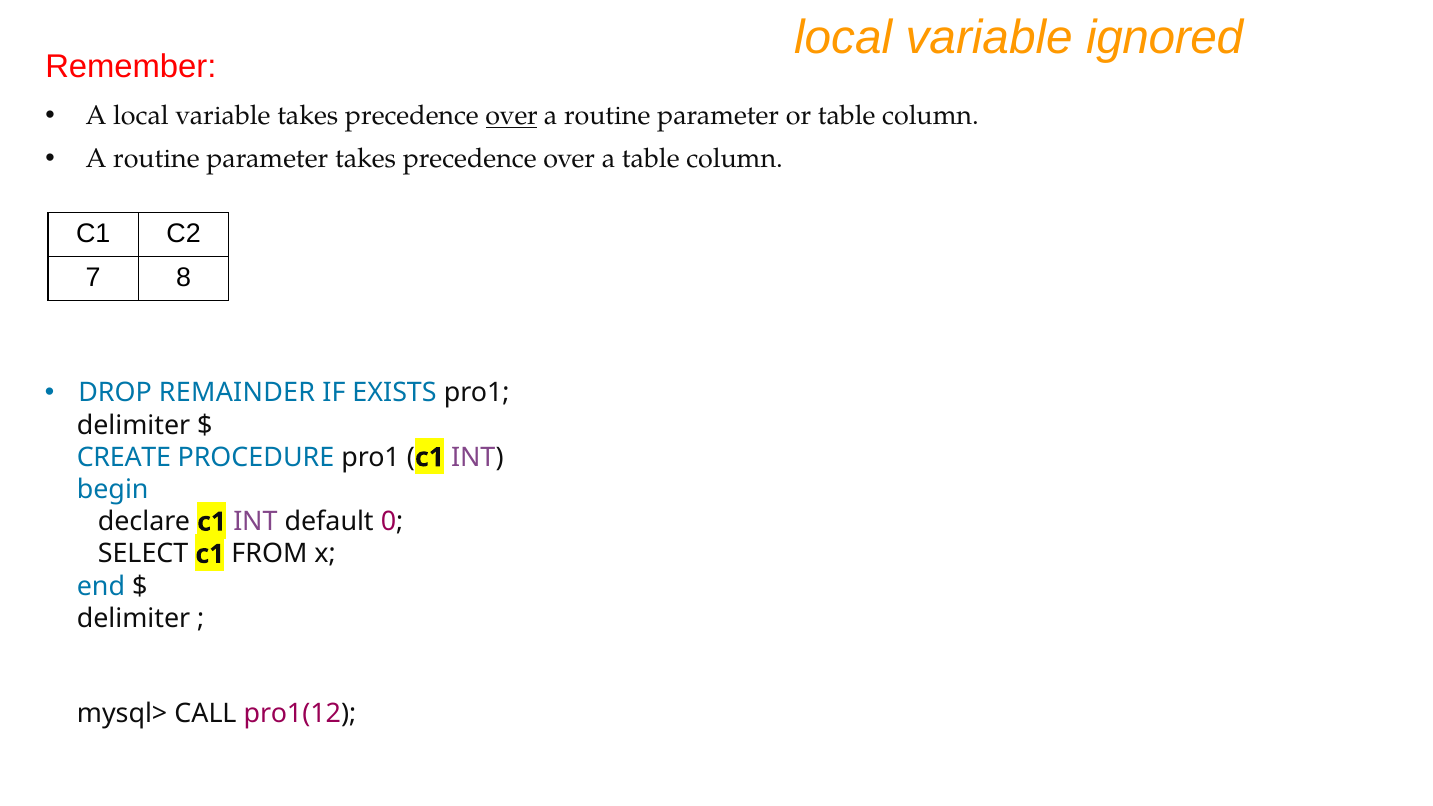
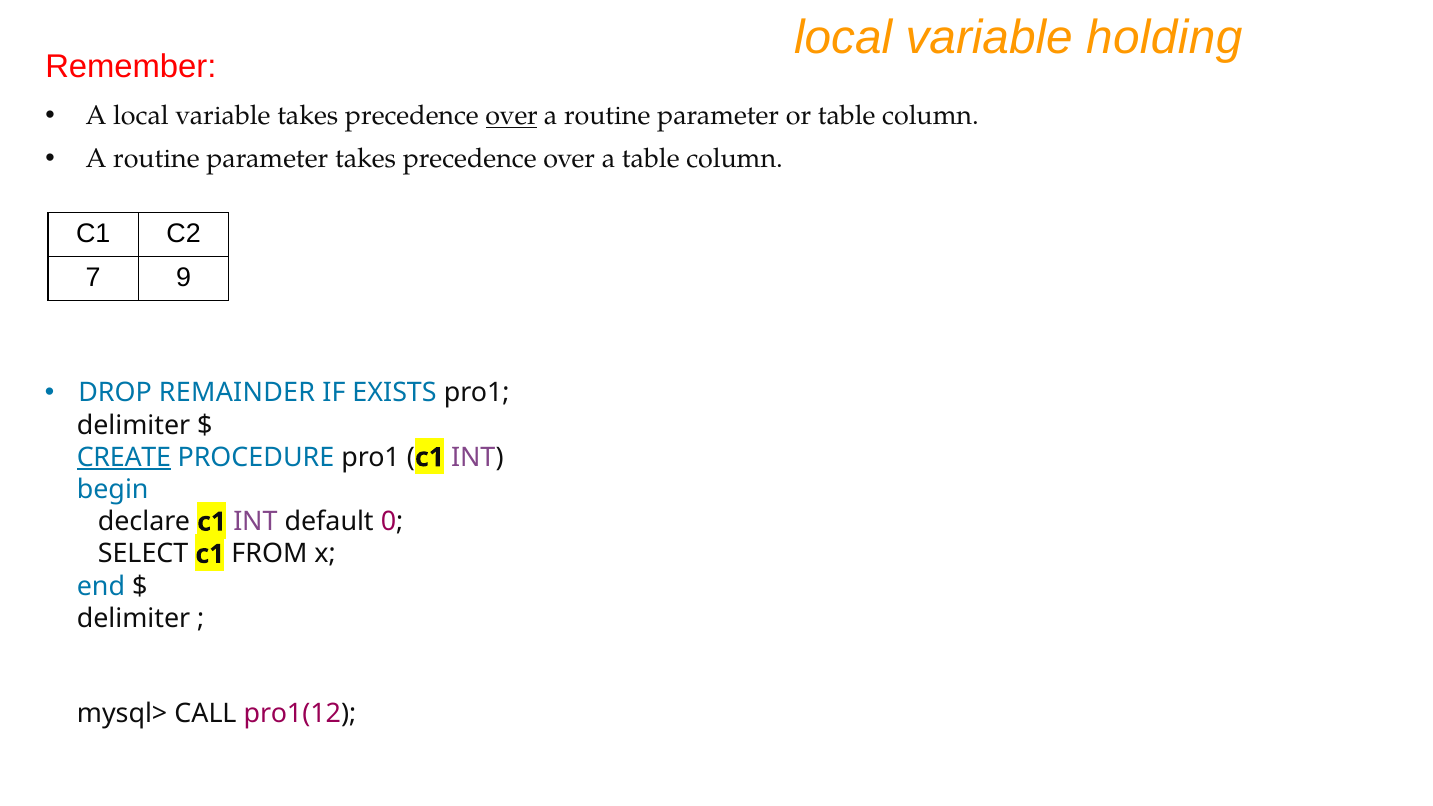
ignored: ignored -> holding (1164, 37)
8: 8 -> 9 (184, 277)
CREATE underline: none -> present (124, 457)
